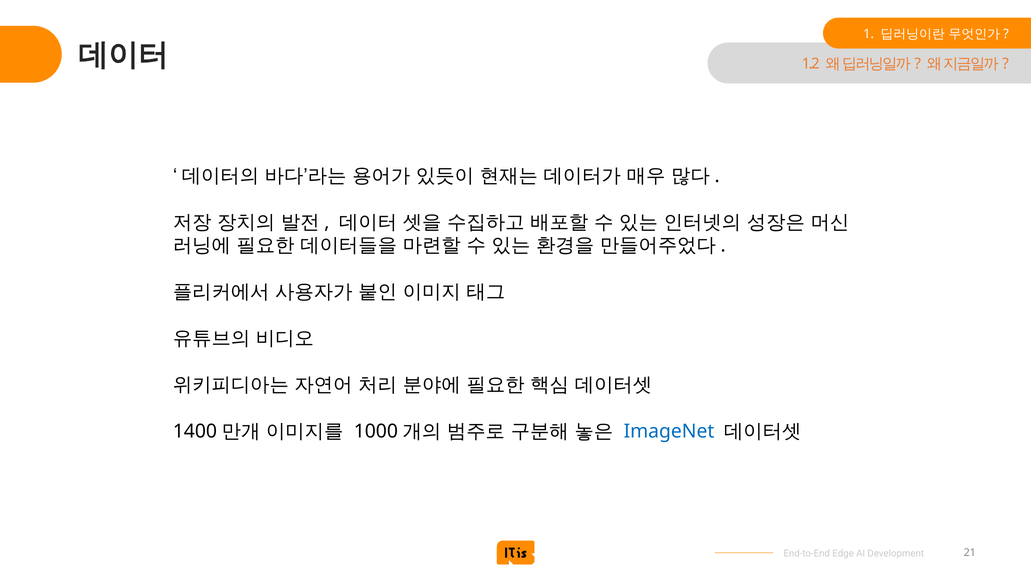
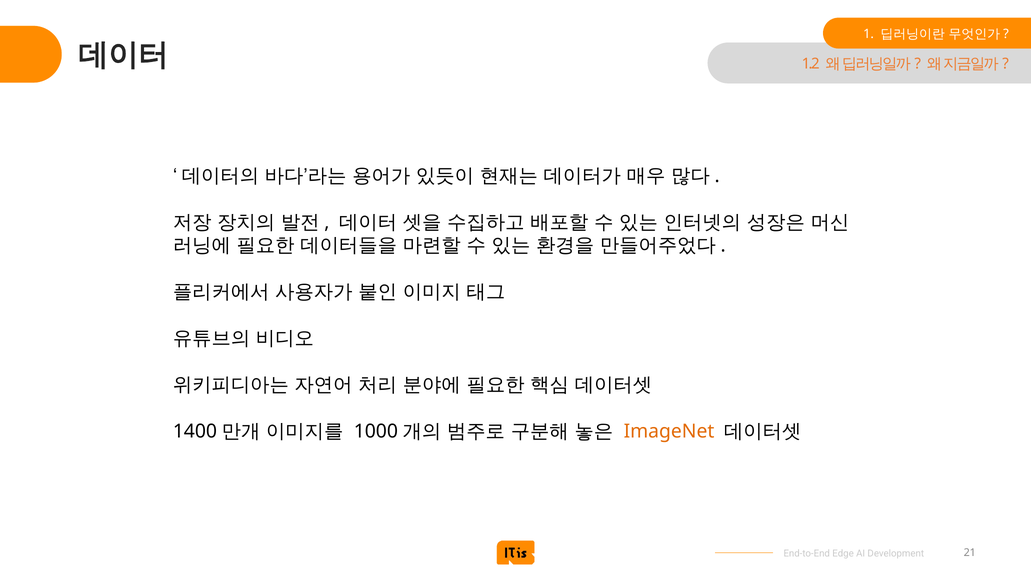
ImageNet colour: blue -> orange (669, 431)
